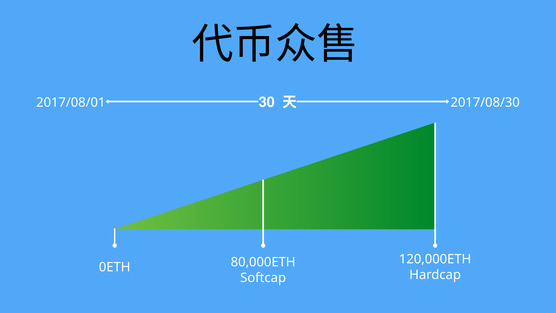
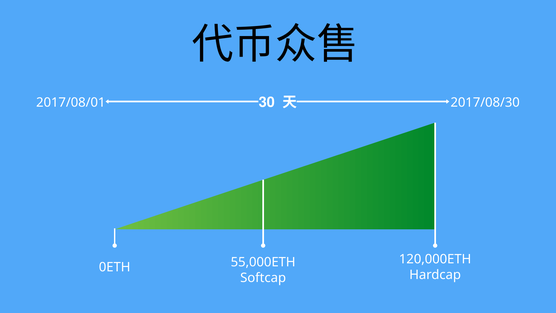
80,000ETH: 80,000ETH -> 55,000ETH (263, 262)
